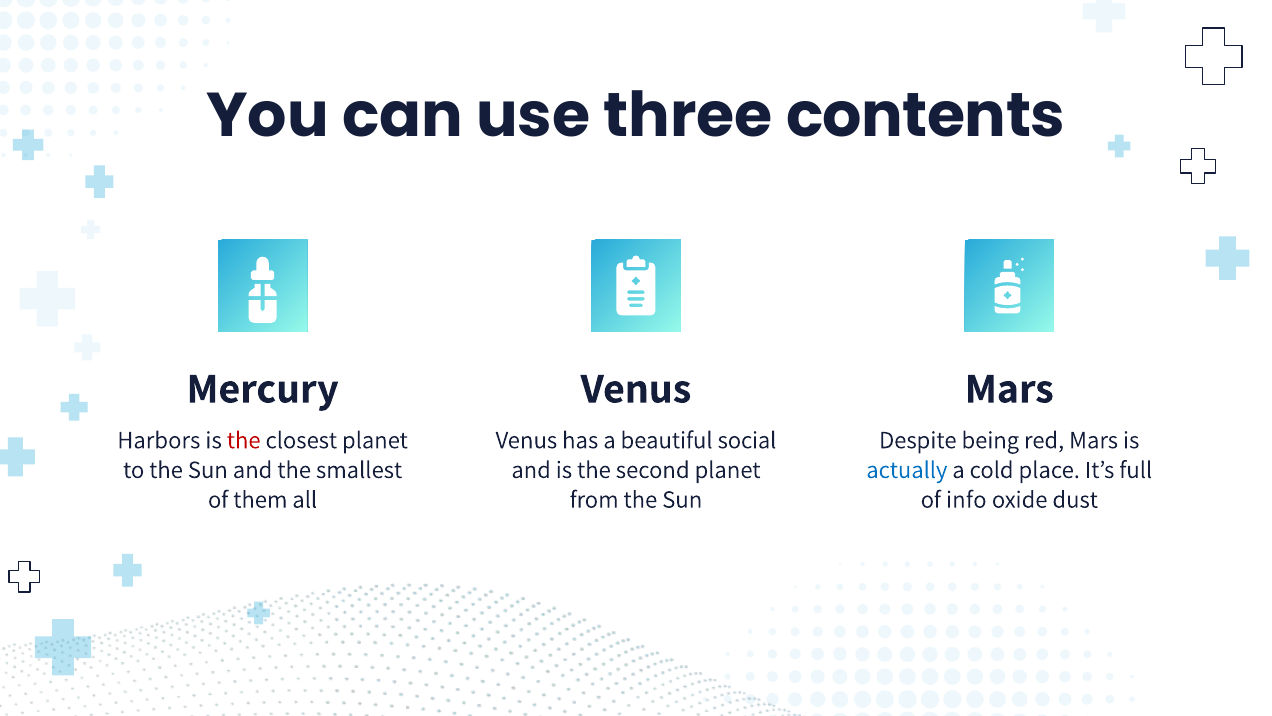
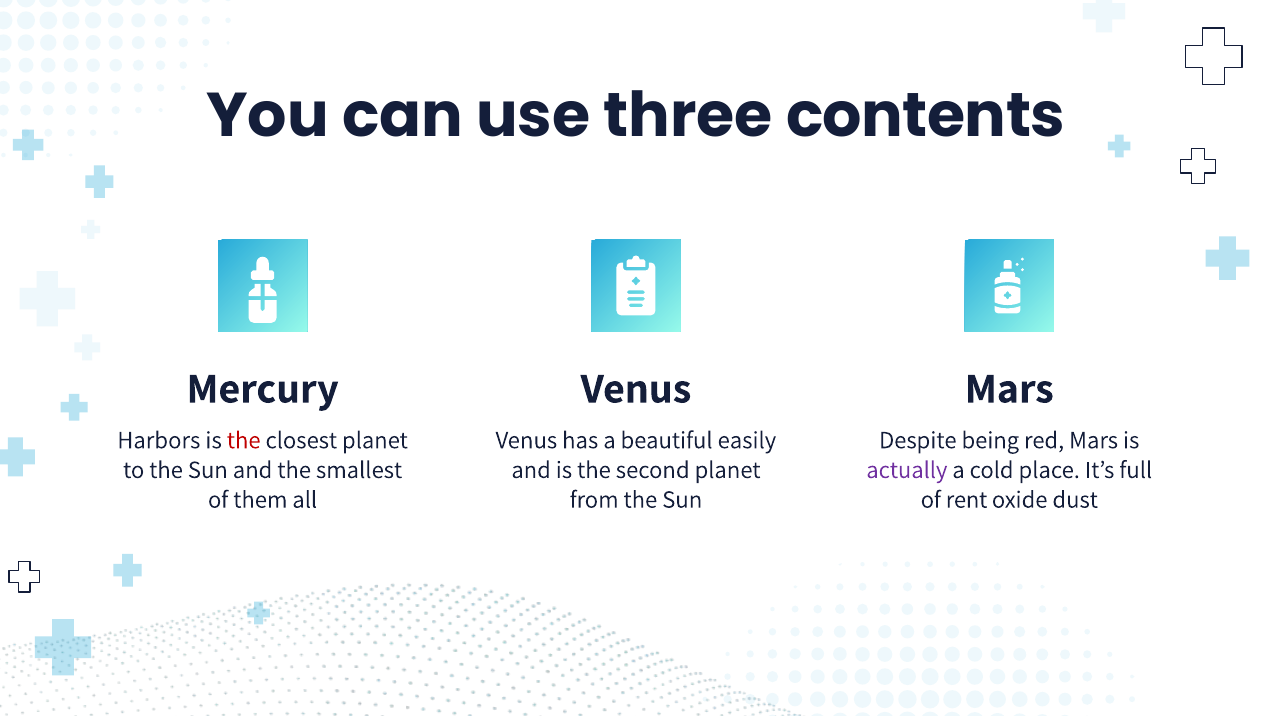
social: social -> easily (747, 440)
actually colour: blue -> purple (907, 469)
info: info -> rent (967, 499)
